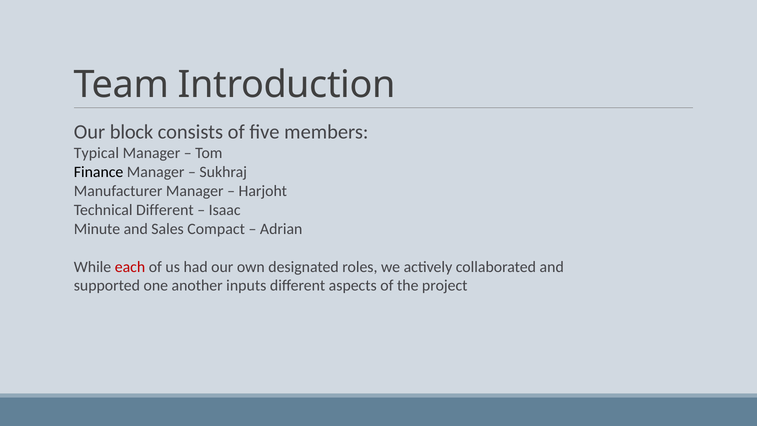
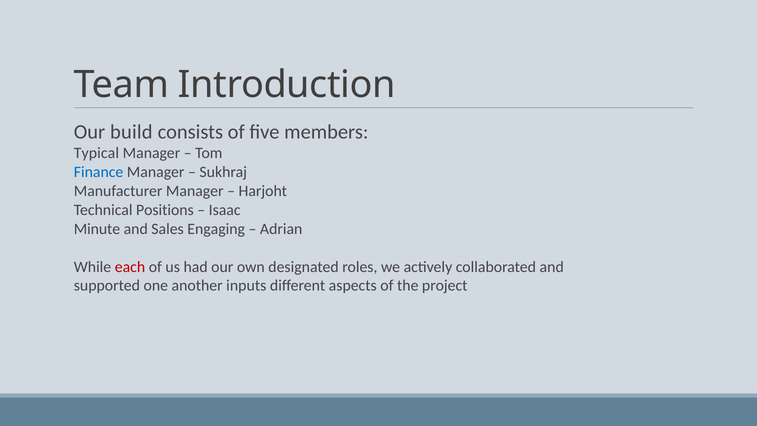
block: block -> build (131, 132)
Finance colour: black -> blue (99, 172)
Technical Different: Different -> Positions (165, 210)
Compact: Compact -> Engaging (216, 229)
